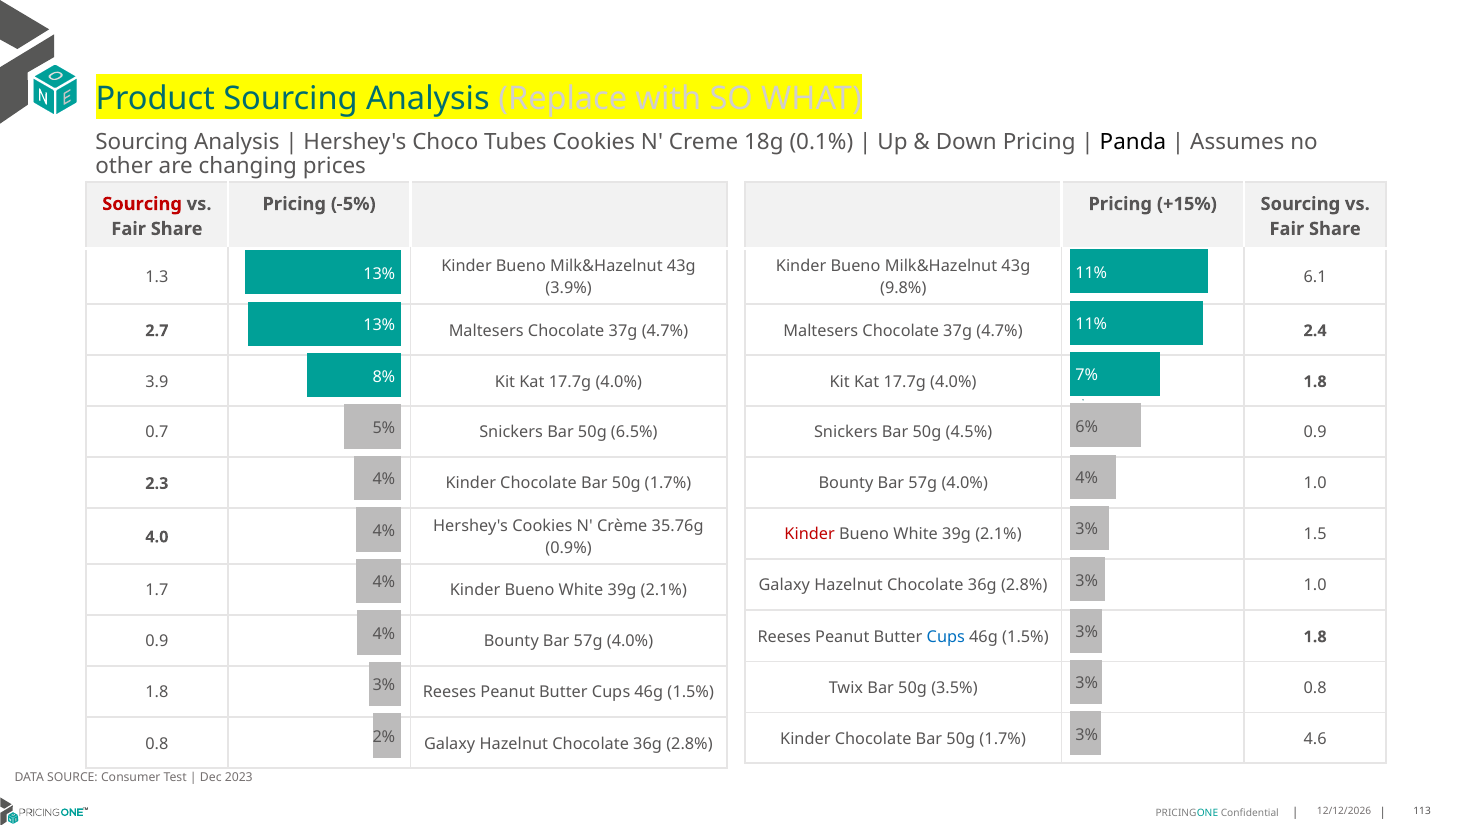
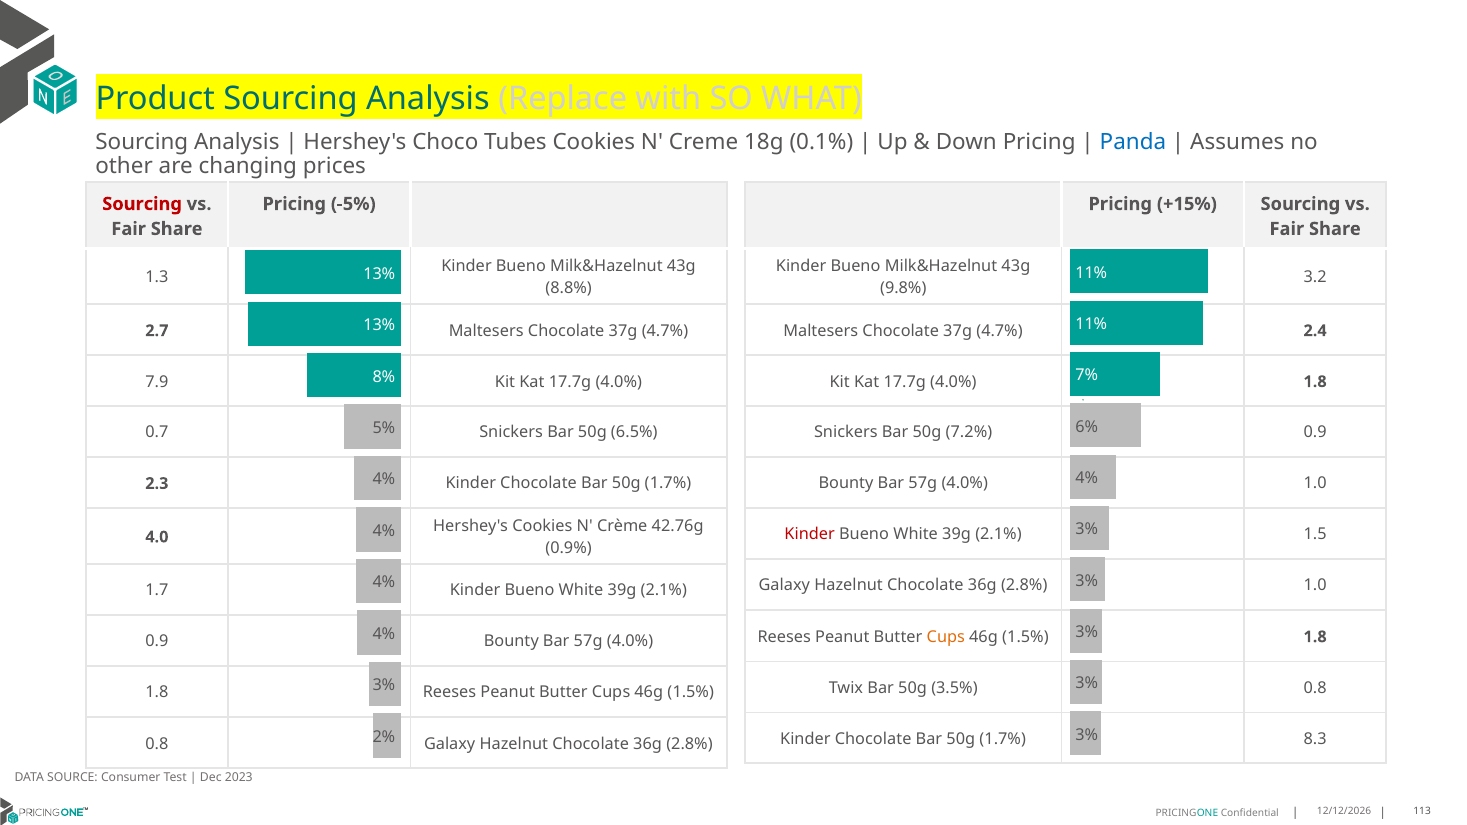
Panda colour: black -> blue (1133, 142)
6.1: 6.1 -> 3.2 (1315, 277)
3.9%: 3.9% -> 8.8% (569, 289)
3.9: 3.9 -> 7.9 (157, 382)
4.5%: 4.5% -> 7.2% (969, 433)
35.76g: 35.76g -> 42.76g (678, 526)
Cups colour: blue -> orange (946, 637)
4.6: 4.6 -> 8.3 (1315, 739)
